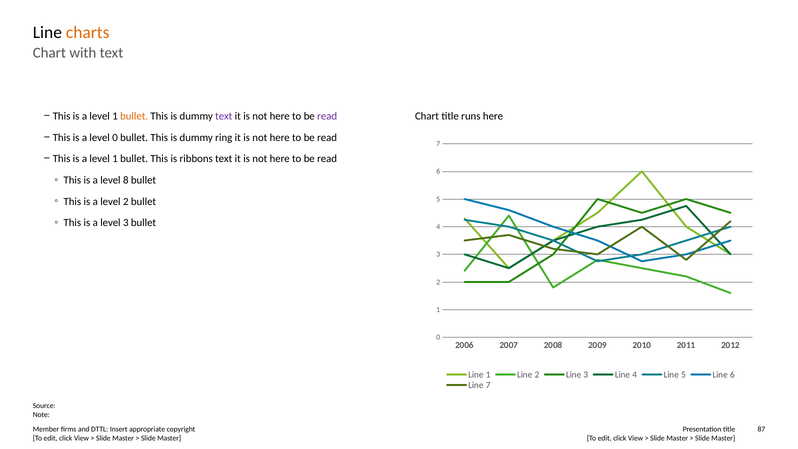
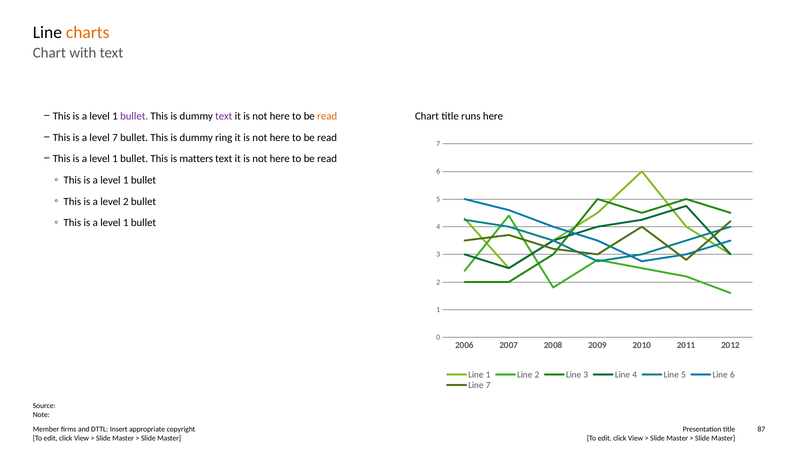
bullet colour: orange -> purple (134, 116)
read colour: purple -> orange (327, 116)
level 0: 0 -> 7 (115, 138)
ribbons: ribbons -> matters (196, 159)
8: 8 -> 1 (126, 180)
3: 3 -> 1 (126, 223)
